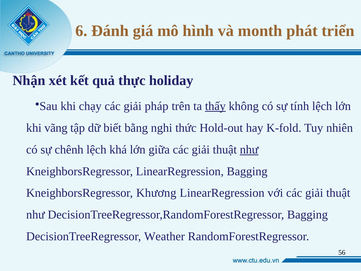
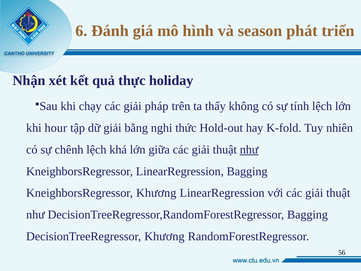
month: month -> season (260, 31)
thấy underline: present -> none (215, 106)
vãng: vãng -> hour (56, 128)
dữ biết: biết -> giải (112, 128)
DecisionTreeRegressor Weather: Weather -> Khương (164, 236)
